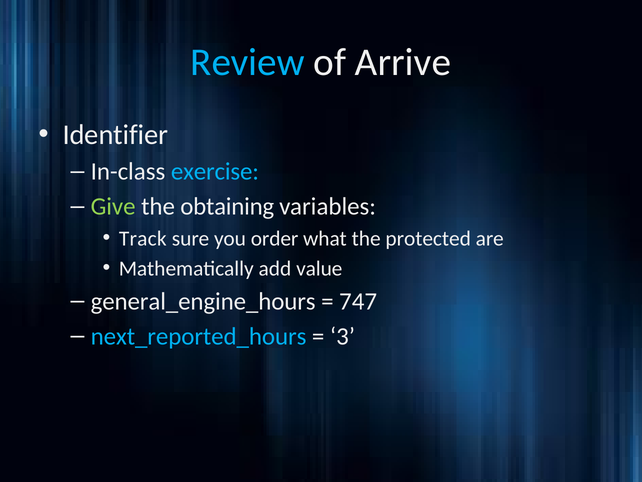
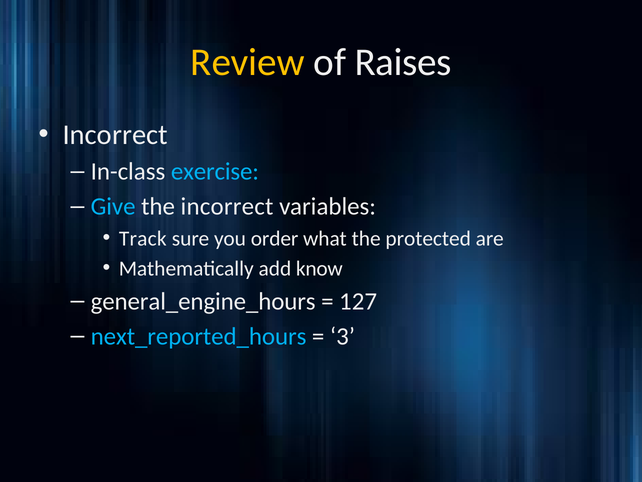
Review colour: light blue -> yellow (248, 62)
Arrive: Arrive -> Raises (403, 62)
Identifier: Identifier -> Incorrect (115, 135)
Give colour: light green -> light blue (113, 206)
the obtaining: obtaining -> incorrect (227, 206)
value: value -> know (319, 268)
747: 747 -> 127 (358, 301)
